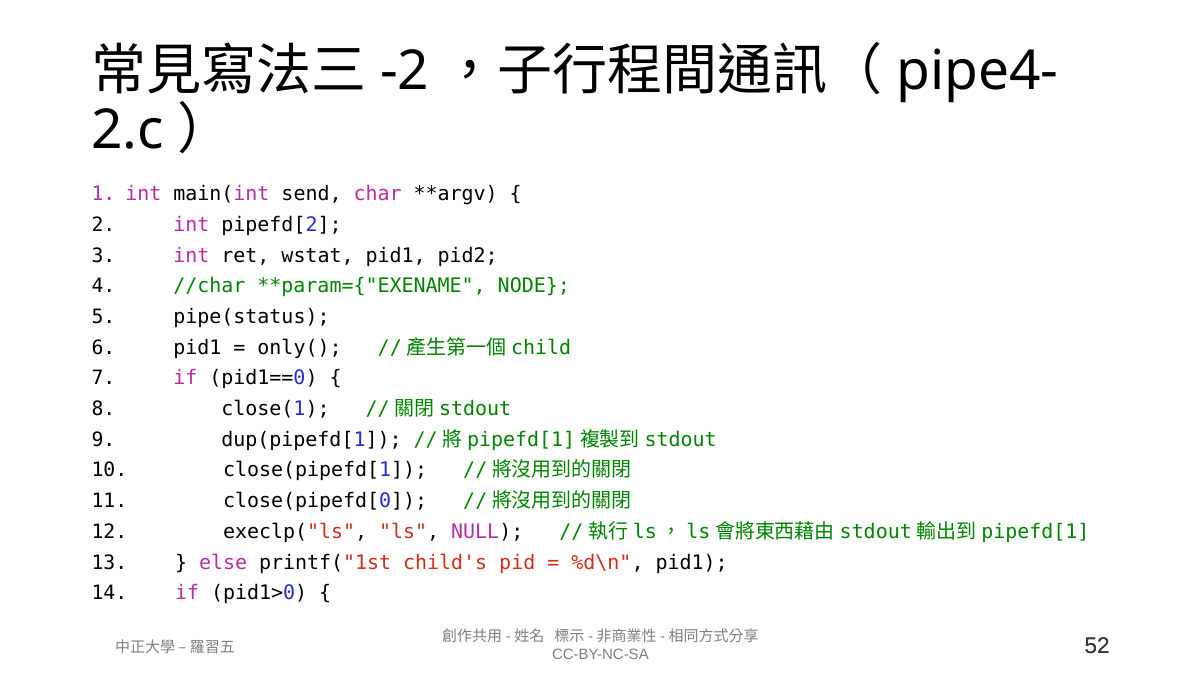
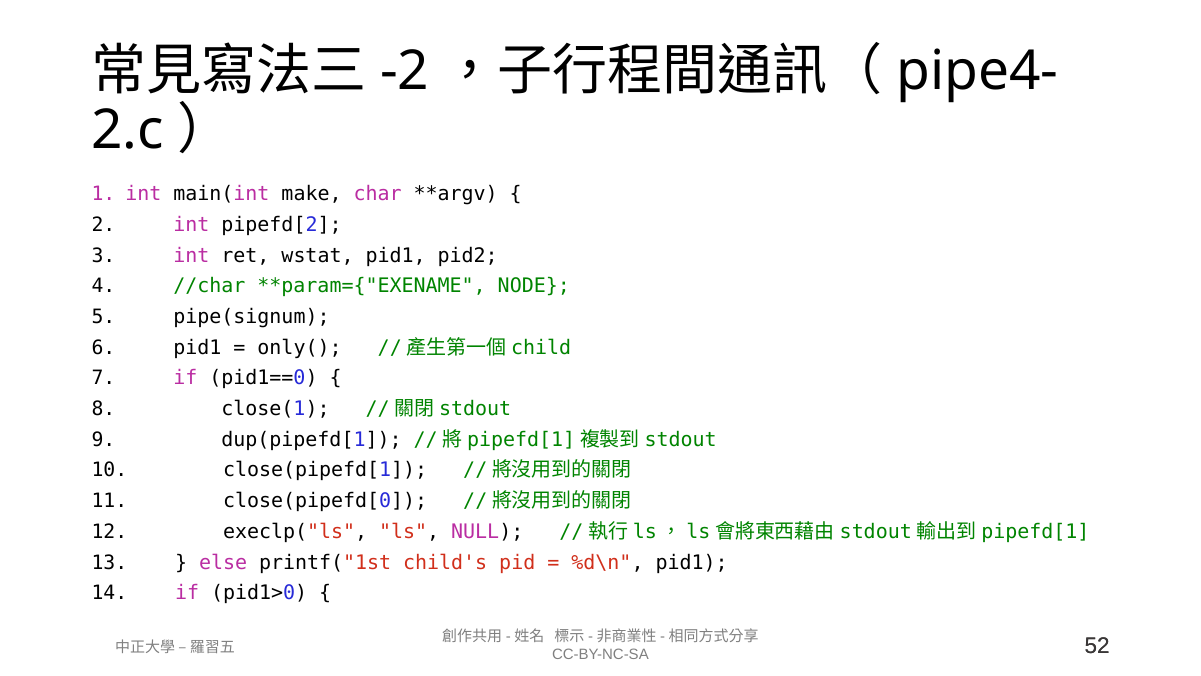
send: send -> make (312, 194)
pipe(status: pipe(status -> pipe(signum (251, 317)
